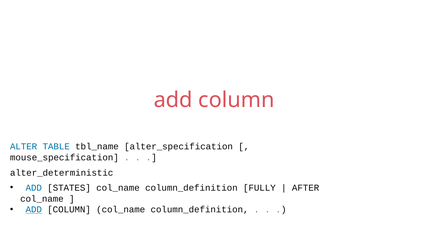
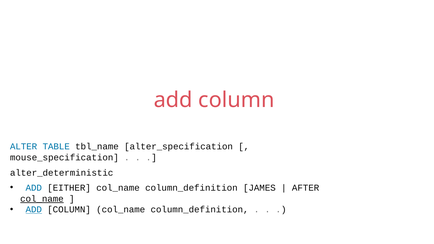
STATES: STATES -> EITHER (69, 188)
FULLY: FULLY -> JAMES (259, 188)
col_name underline: none -> present (42, 199)
